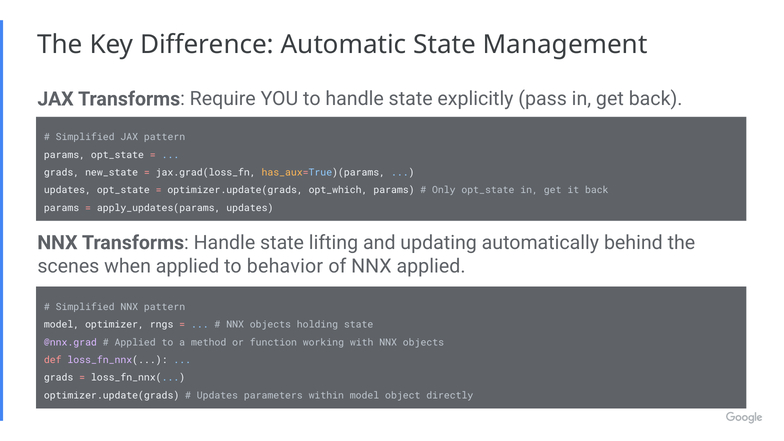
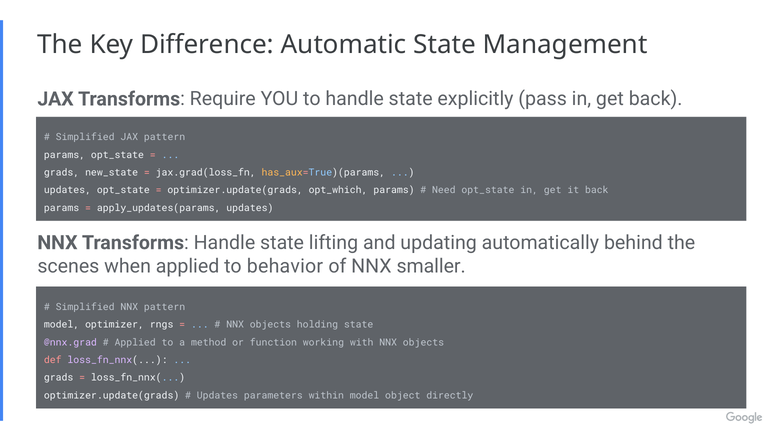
Only: Only -> Need (444, 190)
NNX applied: applied -> smaller (431, 266)
